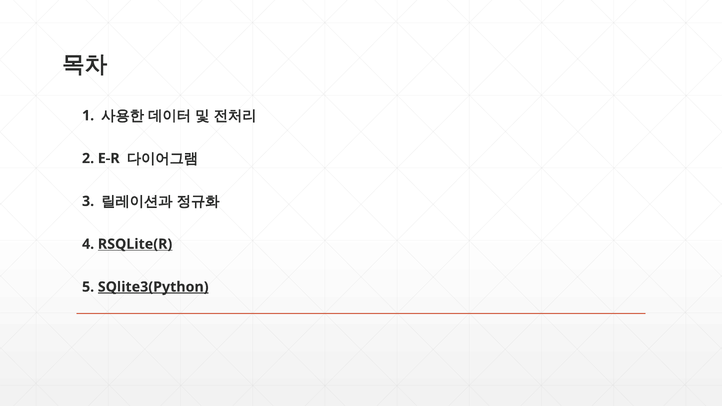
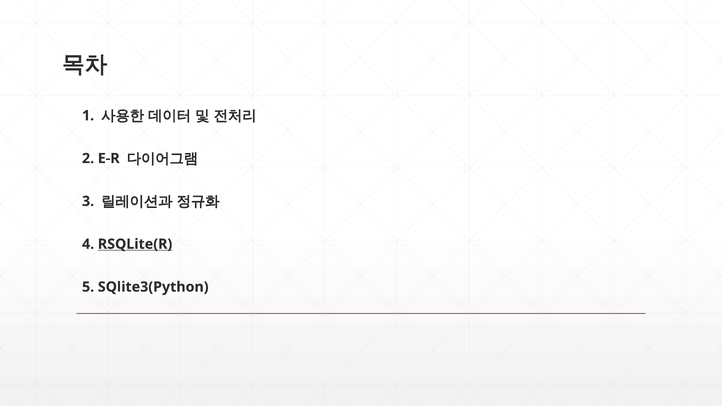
SQlite3(Python underline: present -> none (153, 287)
